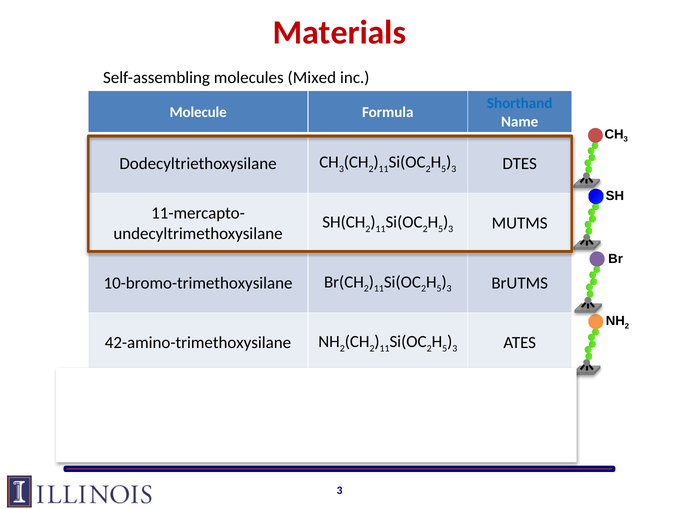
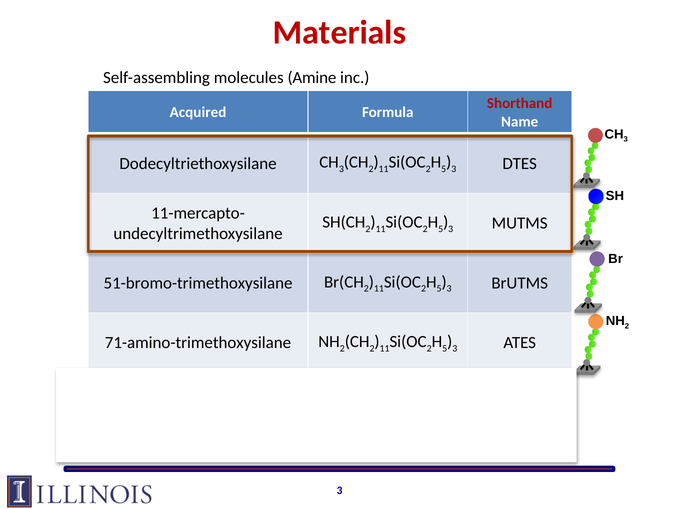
molecules Mixed: Mixed -> Amine (312, 78)
Shorthand colour: blue -> red (520, 103)
Molecule: Molecule -> Acquired (198, 112)
10-bromo-trimethoxysilane: 10-bromo-trimethoxysilane -> 51-bromo-trimethoxysilane (198, 283)
42-amino-trimethoxysilane: 42-amino-trimethoxysilane -> 71-amino-trimethoxysilane (198, 343)
